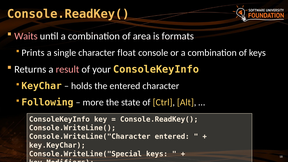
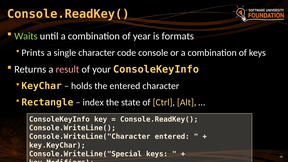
Waits colour: pink -> light green (26, 36)
area: area -> year (142, 36)
float: float -> code (127, 53)
Following: Following -> Rectangle (47, 102)
more: more -> index (93, 102)
